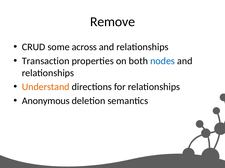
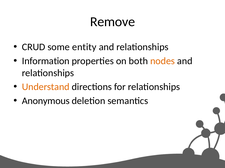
across: across -> entity (84, 47)
Transaction: Transaction -> Information (46, 61)
nodes colour: blue -> orange (163, 61)
